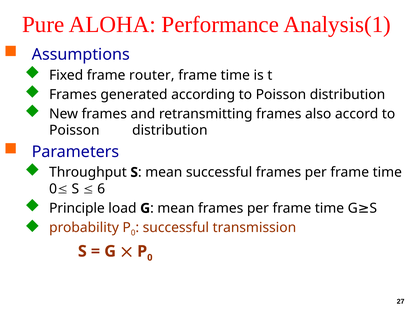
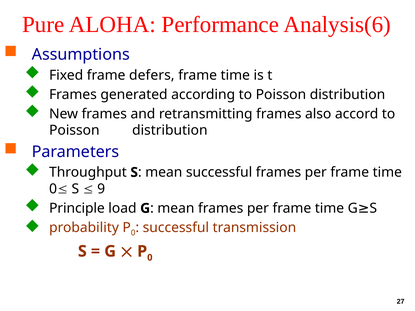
Analysis(1: Analysis(1 -> Analysis(6 (337, 25)
router: router -> defers (152, 75)
6: 6 -> 9 (101, 189)
